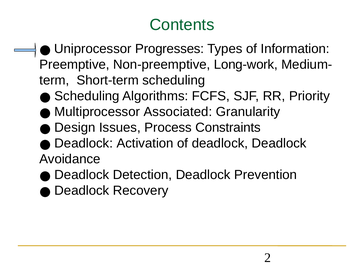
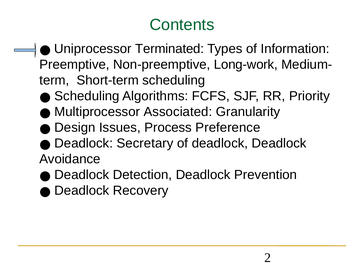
Progresses: Progresses -> Terminated (170, 49)
Constraints: Constraints -> Preference (228, 128)
Activation: Activation -> Secretary (145, 143)
